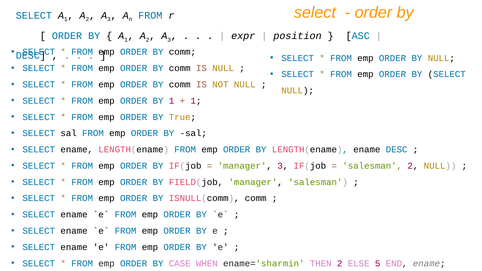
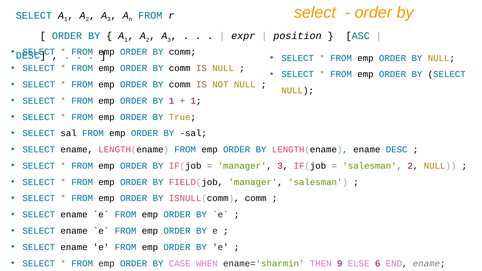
THEN 2: 2 -> 9 (340, 263)
5: 5 -> 6 (378, 263)
